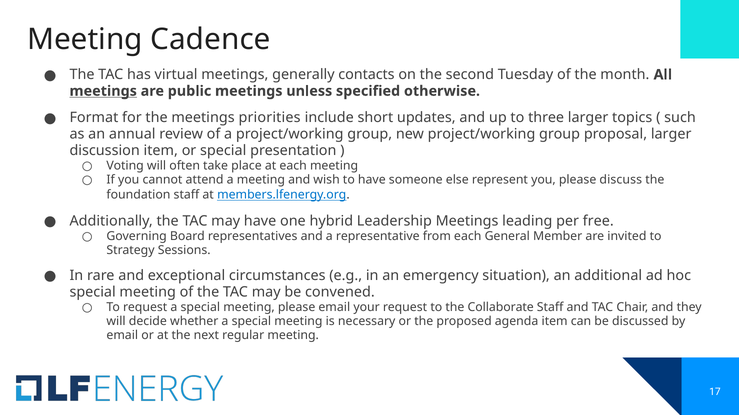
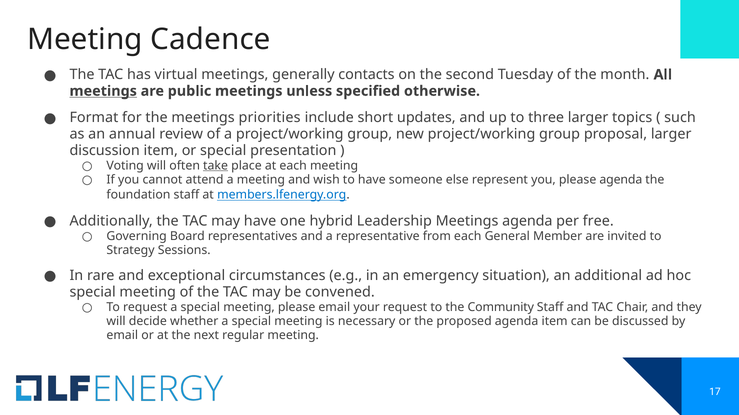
take underline: none -> present (216, 166)
please discuss: discuss -> agenda (621, 180)
Meetings leading: leading -> agenda (527, 221)
Collaborate: Collaborate -> Community (501, 308)
